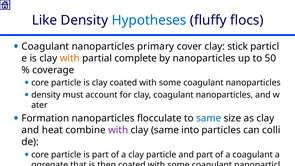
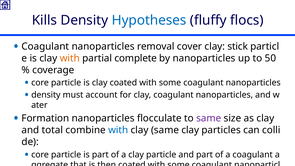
Like: Like -> Kills (44, 20)
primary: primary -> removal (156, 46)
same colour: blue -> purple (209, 118)
heat: heat -> total (52, 130)
with colour: purple -> blue (118, 130)
same into: into -> clay (190, 130)
